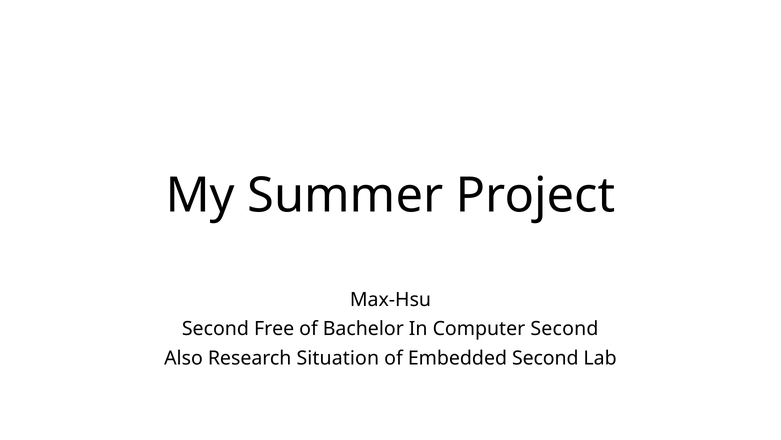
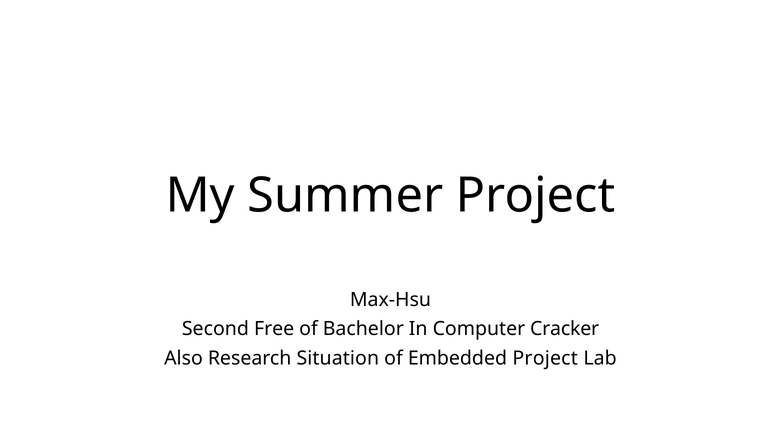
Computer Second: Second -> Cracker (565, 328)
Embedded Second: Second -> Project (545, 358)
